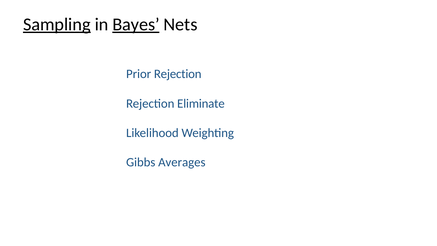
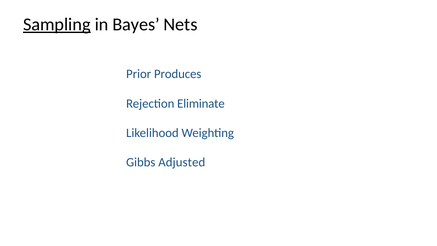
Bayes underline: present -> none (136, 24)
Prior Rejection: Rejection -> Produces (178, 74)
Averages: Averages -> Adjusted (182, 162)
